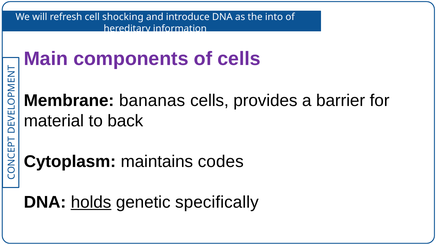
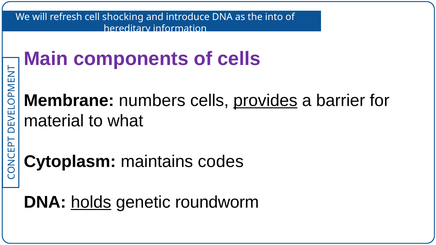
bananas: bananas -> numbers (152, 101)
provides underline: none -> present (265, 101)
back: back -> what (125, 121)
specifically: specifically -> roundworm (217, 203)
